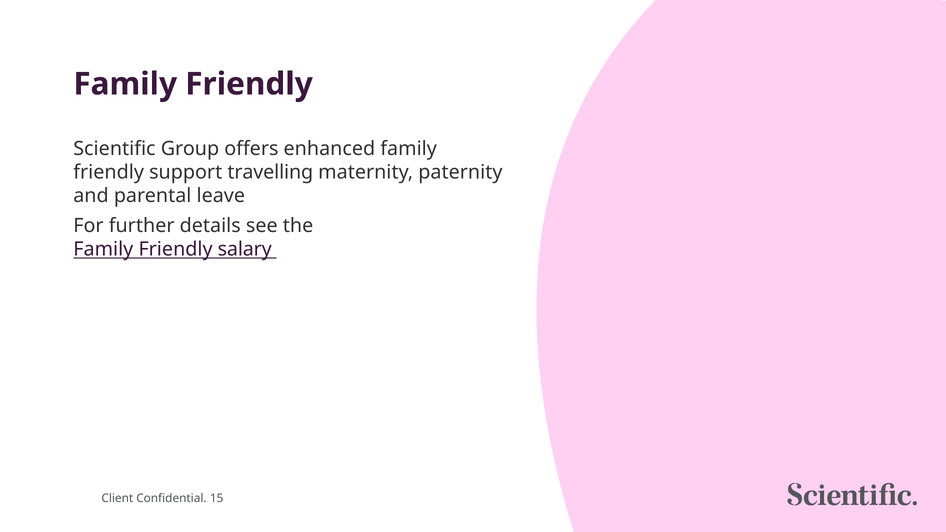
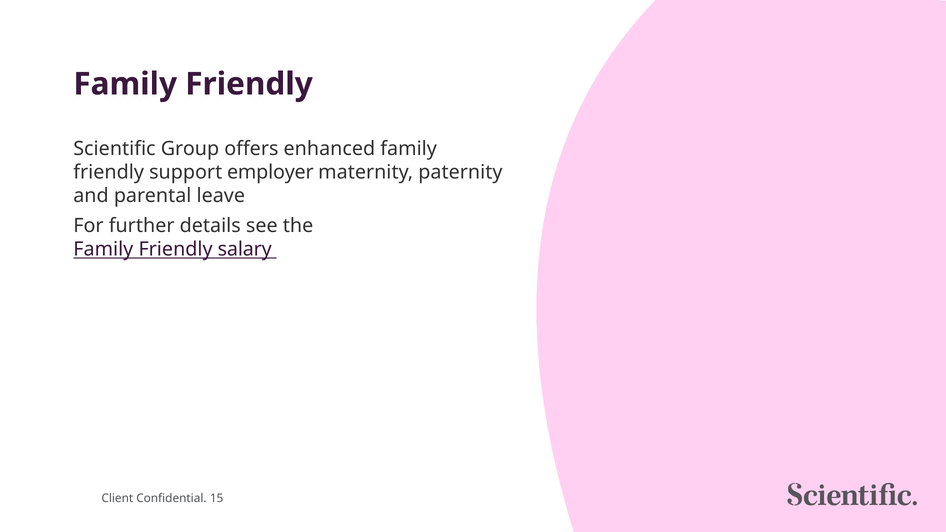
travelling: travelling -> employer (270, 172)
